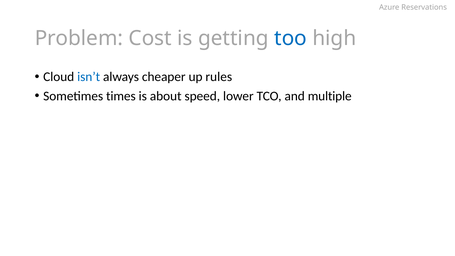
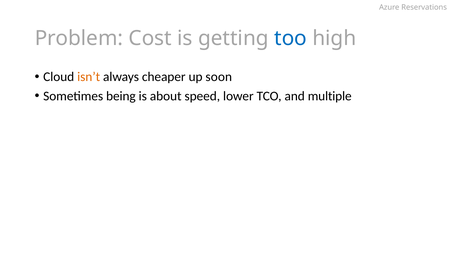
isn’t colour: blue -> orange (89, 77)
rules: rules -> soon (219, 77)
times: times -> being (121, 96)
